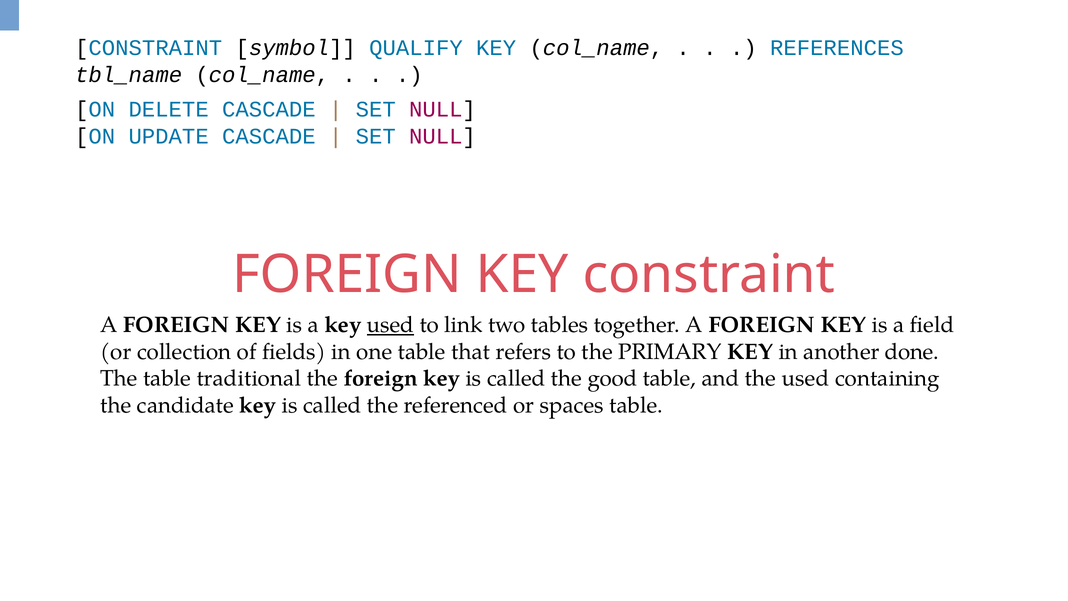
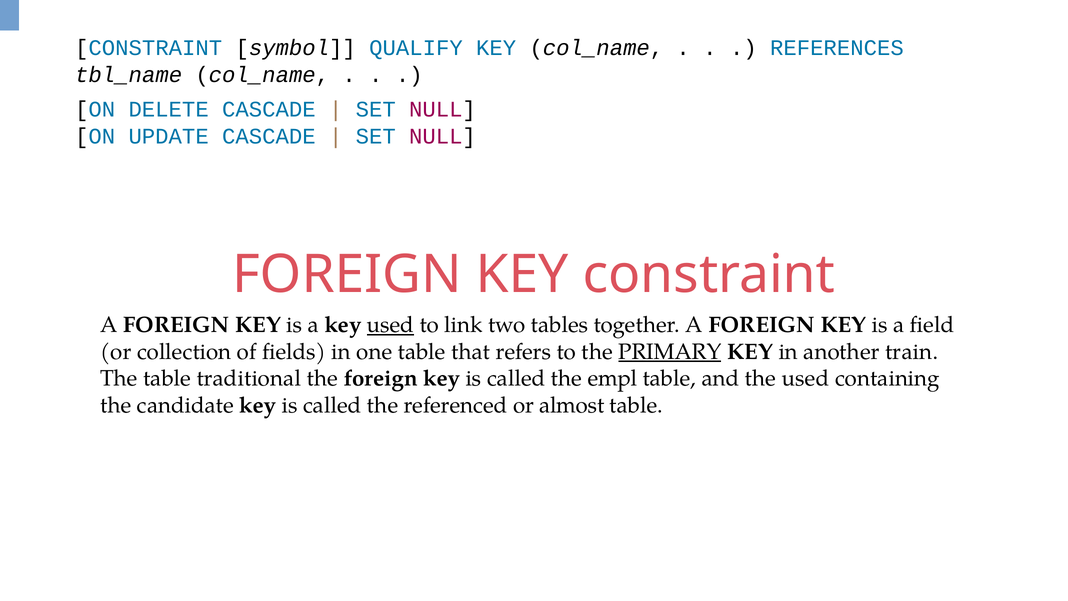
PRIMARY underline: none -> present (670, 352)
done: done -> train (912, 352)
good: good -> empl (612, 378)
spaces: spaces -> almost (572, 405)
